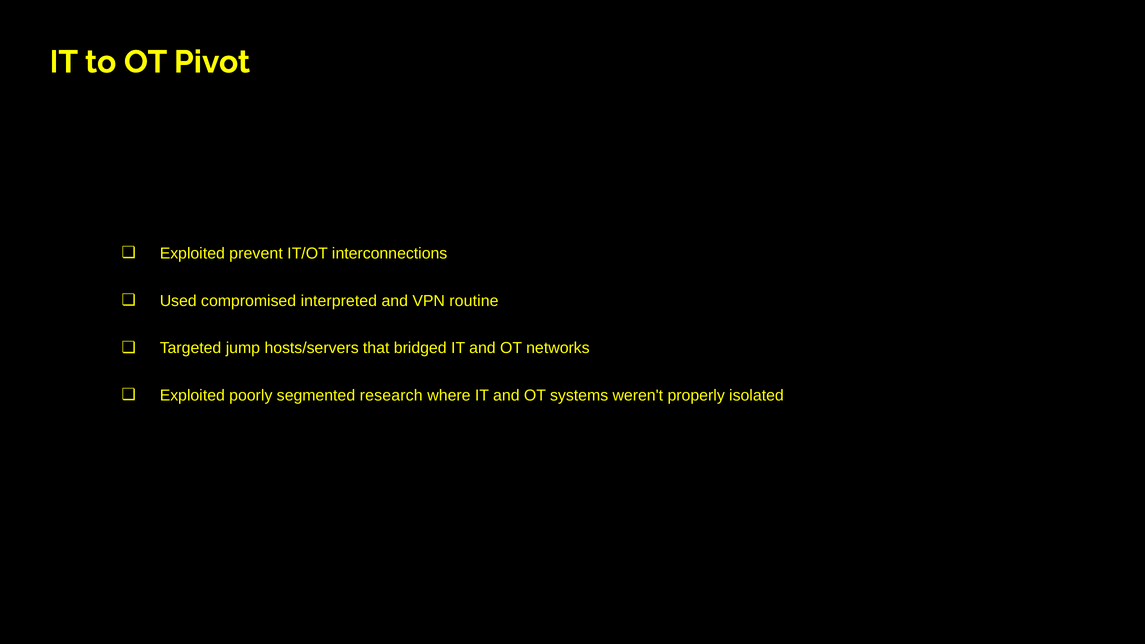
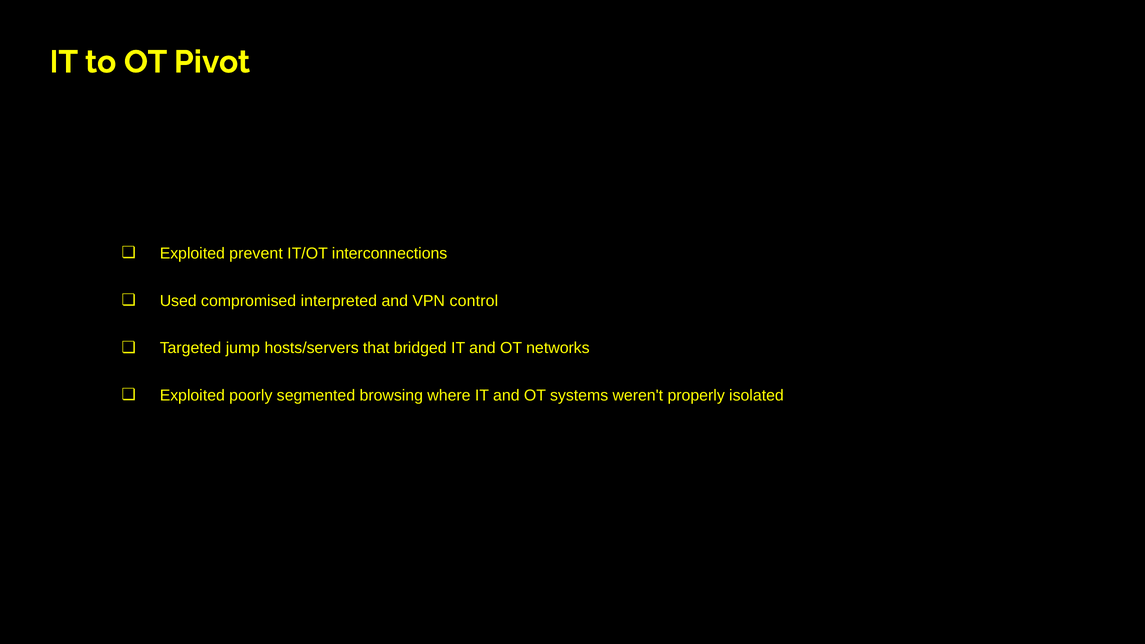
routine: routine -> control (474, 301)
research: research -> browsing (391, 396)
